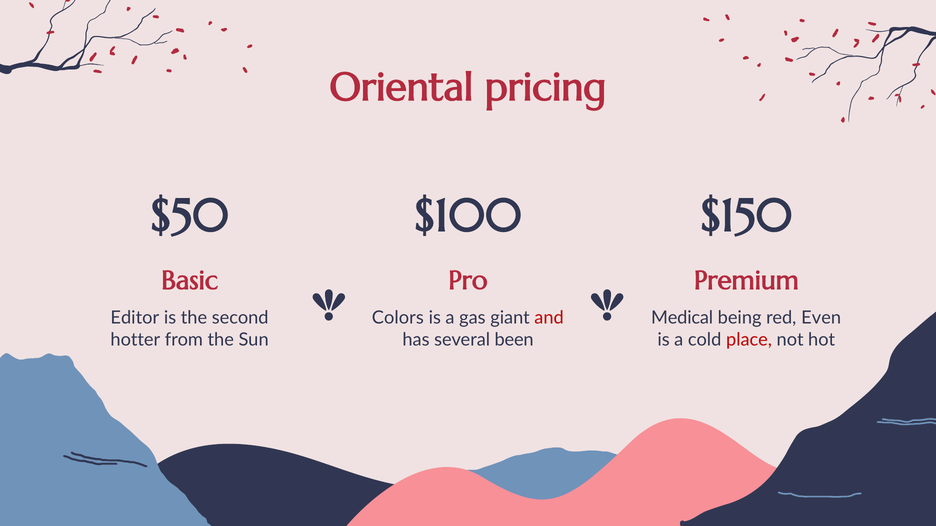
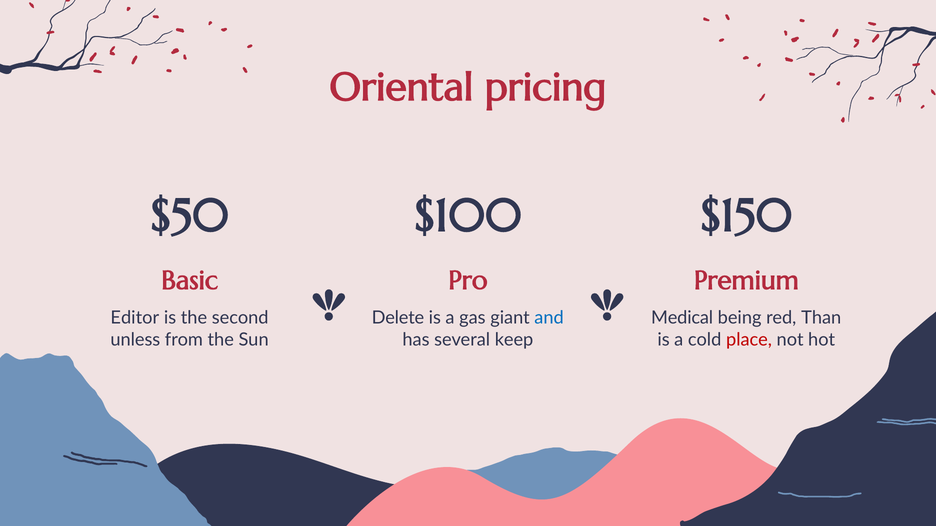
Colors: Colors -> Delete (398, 318)
and colour: red -> blue (549, 318)
Even: Even -> Than (821, 318)
hotter: hotter -> unless (135, 340)
been: been -> keep (514, 340)
